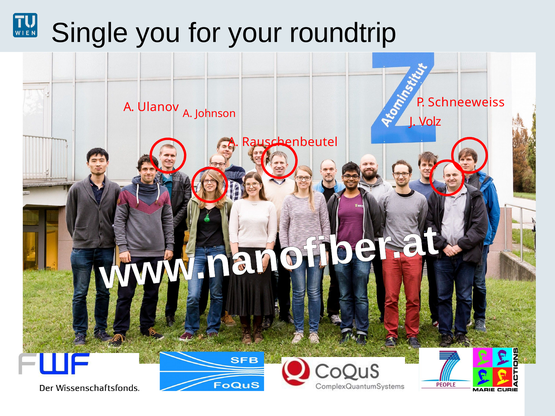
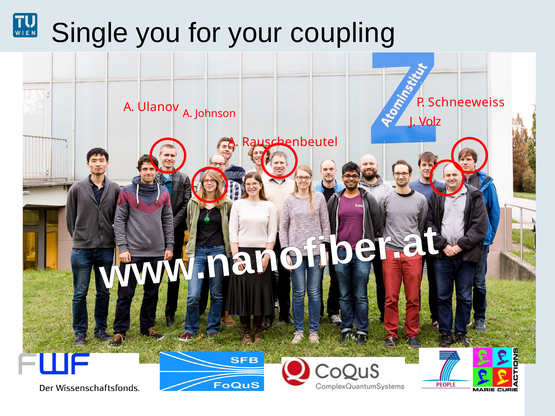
roundtrip: roundtrip -> coupling (343, 33)
